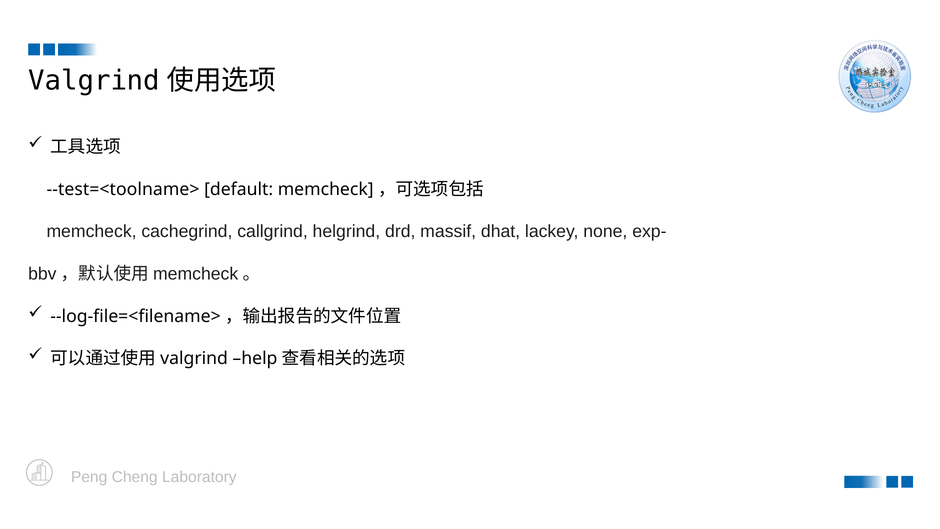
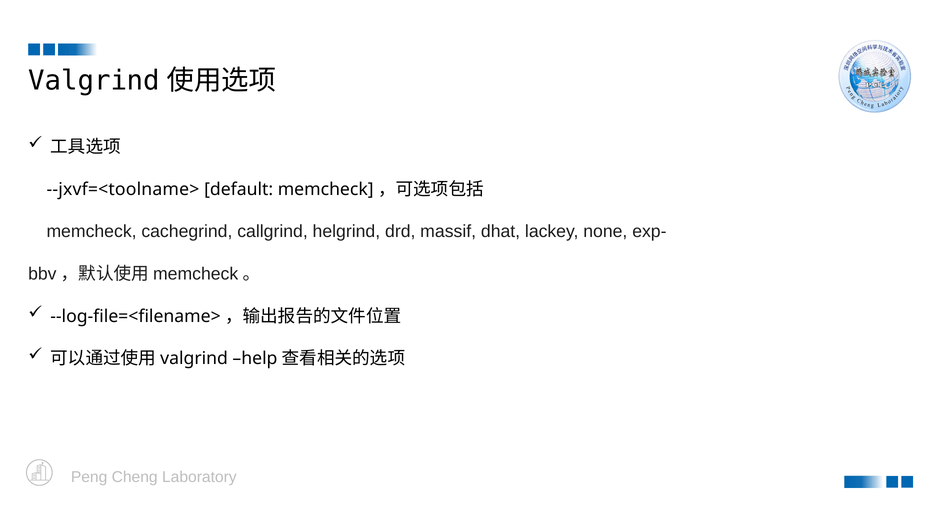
--test=<toolname>: --test=<toolname> -> --jxvf=<toolname> (123, 189)
